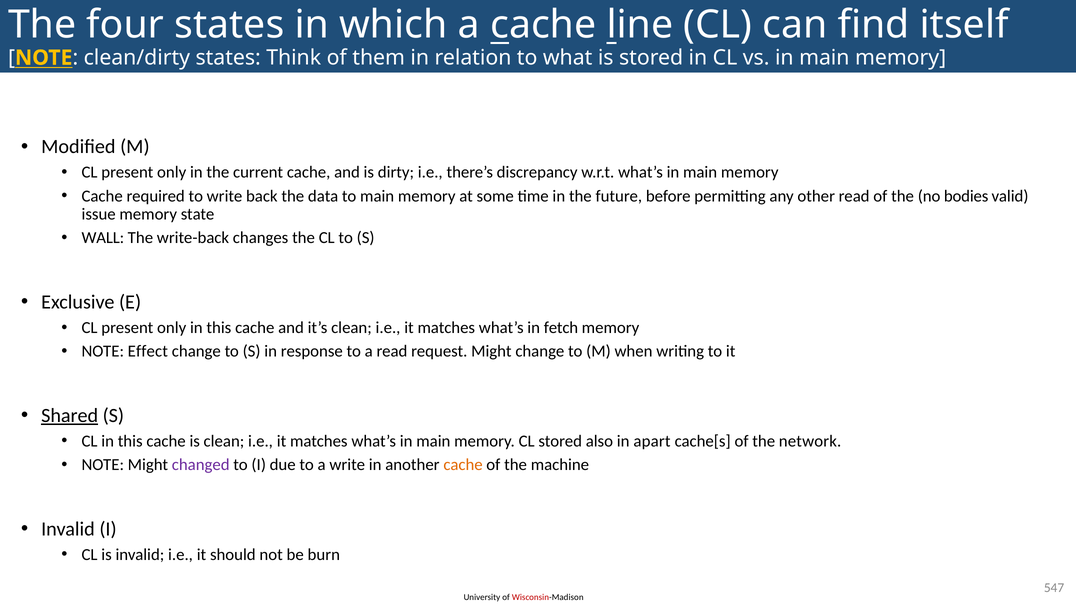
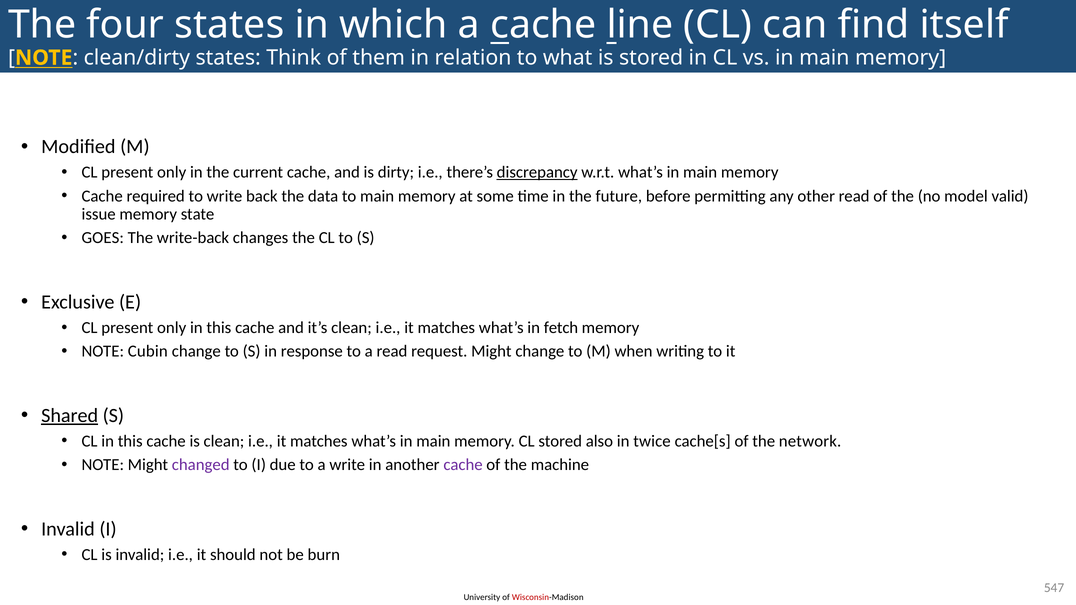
discrepancy underline: none -> present (537, 172)
bodies: bodies -> model (966, 196)
WALL: WALL -> GOES (103, 238)
Effect: Effect -> Cubin (148, 352)
apart: apart -> twice (652, 441)
cache colour: orange -> purple (463, 465)
